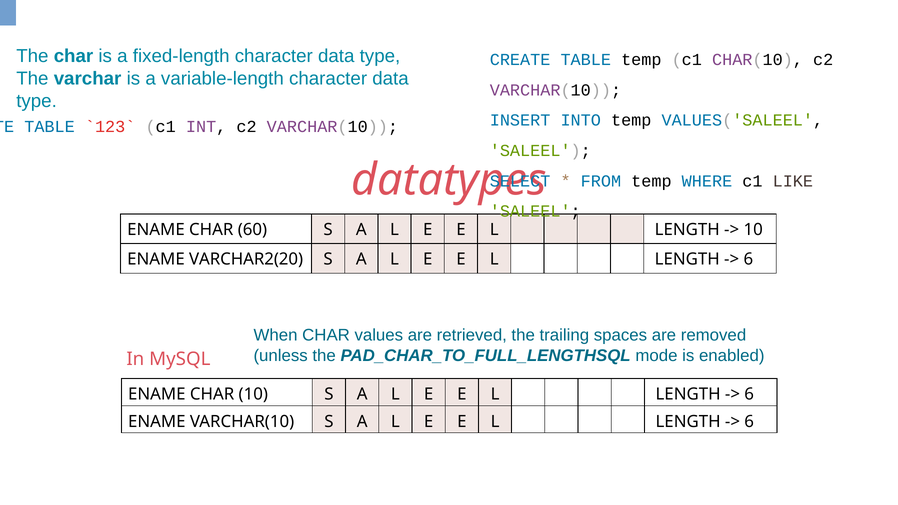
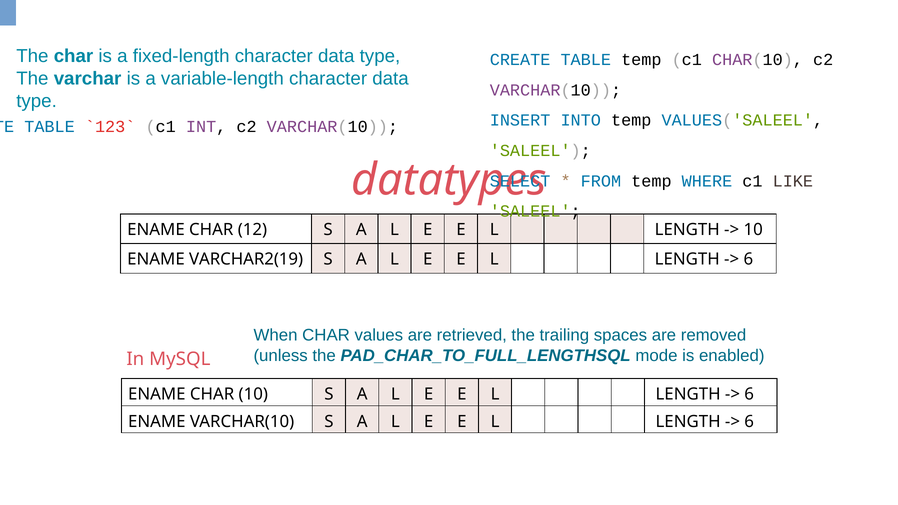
60: 60 -> 12 (252, 230)
VARCHAR2(20: VARCHAR2(20 -> VARCHAR2(19 (246, 259)
